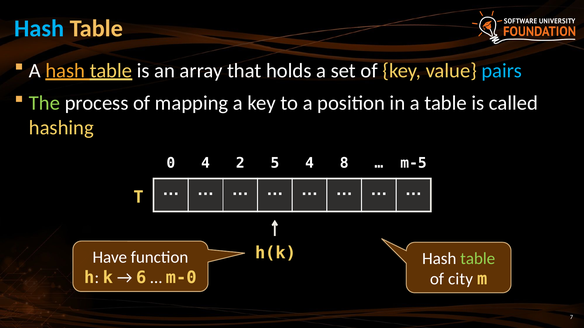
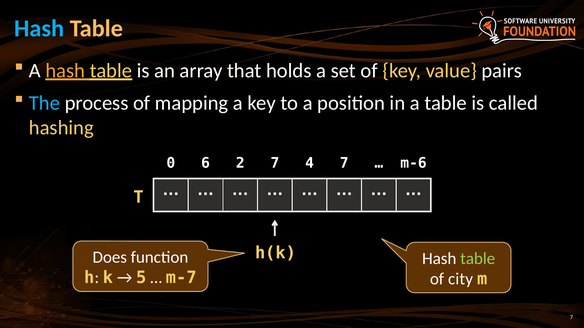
pairs colour: light blue -> white (502, 71)
The colour: light green -> light blue (44, 103)
0 4: 4 -> 6 (206, 163)
2 5: 5 -> 7 (275, 163)
4 8: 8 -> 7 (344, 163)
m-5: m-5 -> m-6 (413, 163)
Have: Have -> Does (110, 258)
6: 6 -> 5 (141, 278)
m-0: m-0 -> m-7 (181, 278)
